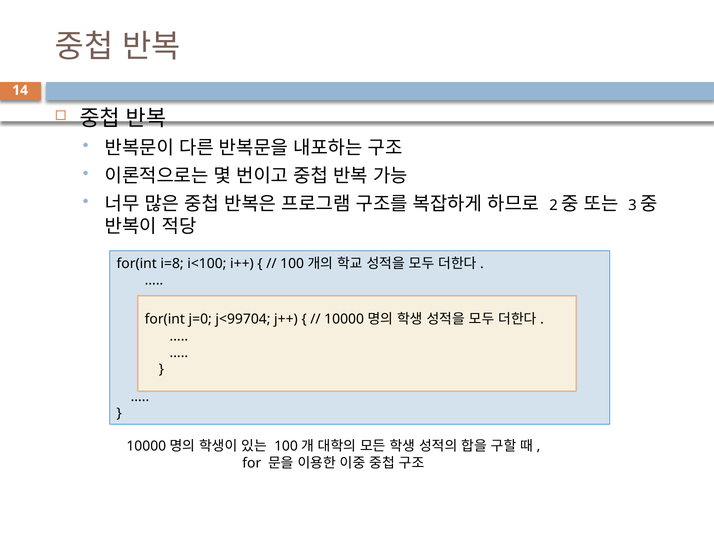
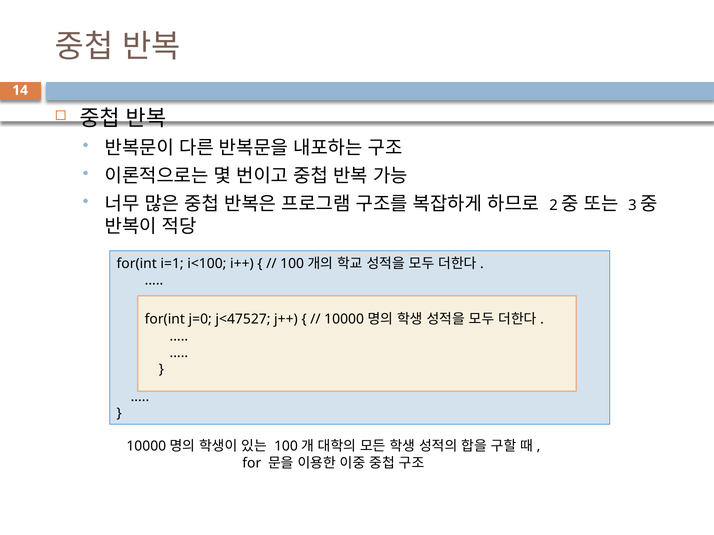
i=8: i=8 -> i=1 (172, 264)
j<99704: j<99704 -> j<47527 (243, 320)
